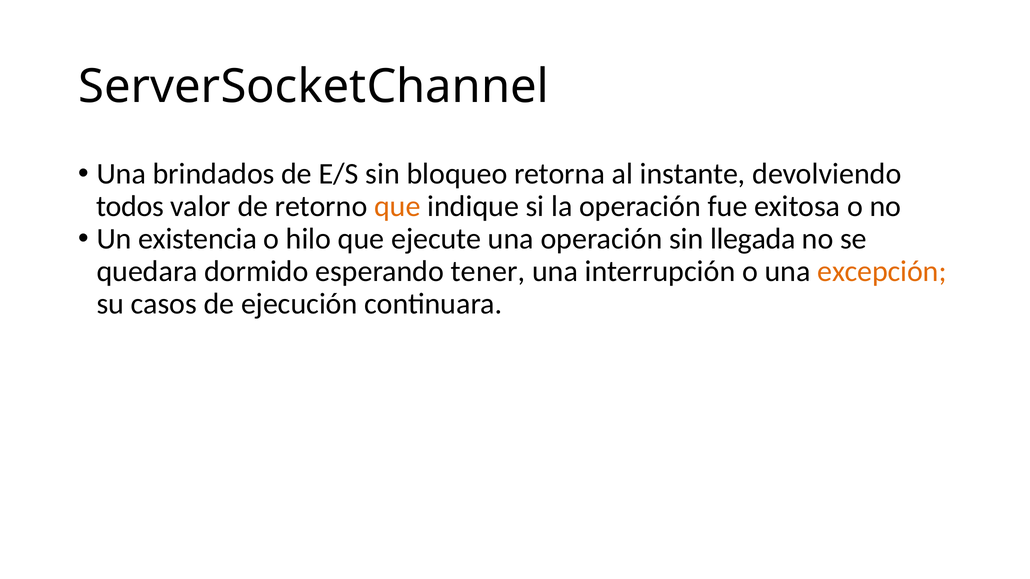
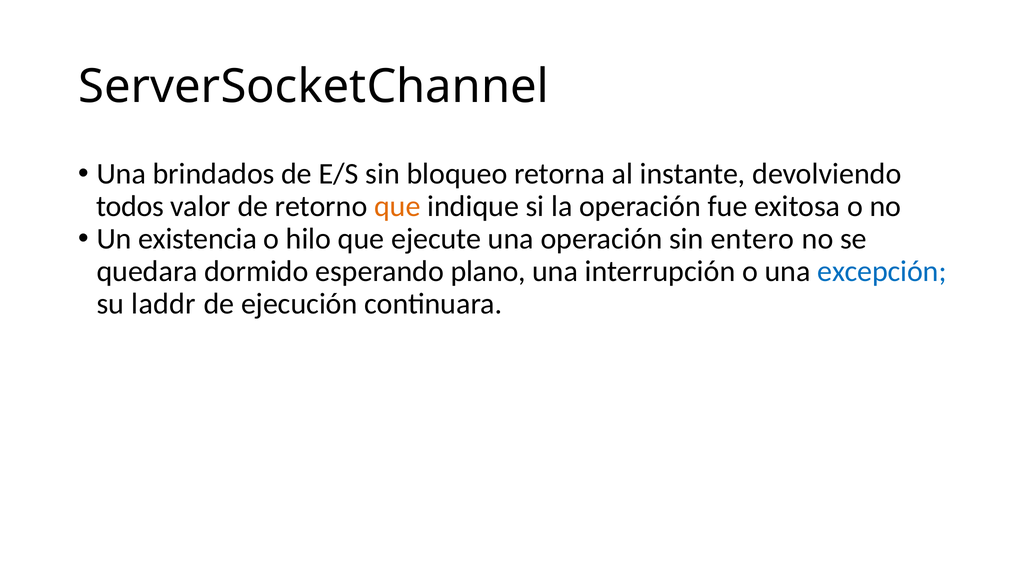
llegada: llegada -> entero (752, 239)
tener: tener -> plano (488, 271)
excepción colour: orange -> blue (882, 271)
casos: casos -> laddr (164, 304)
